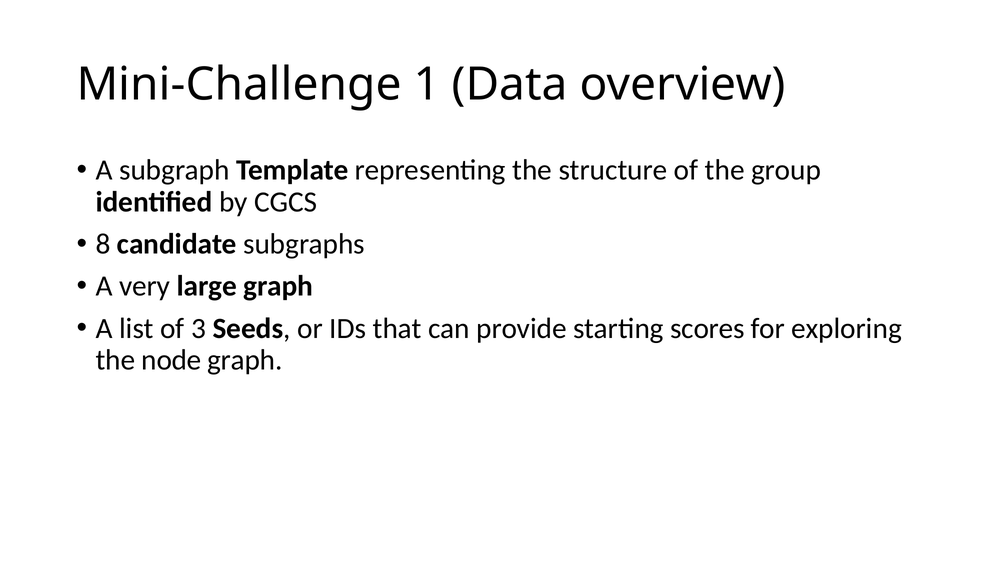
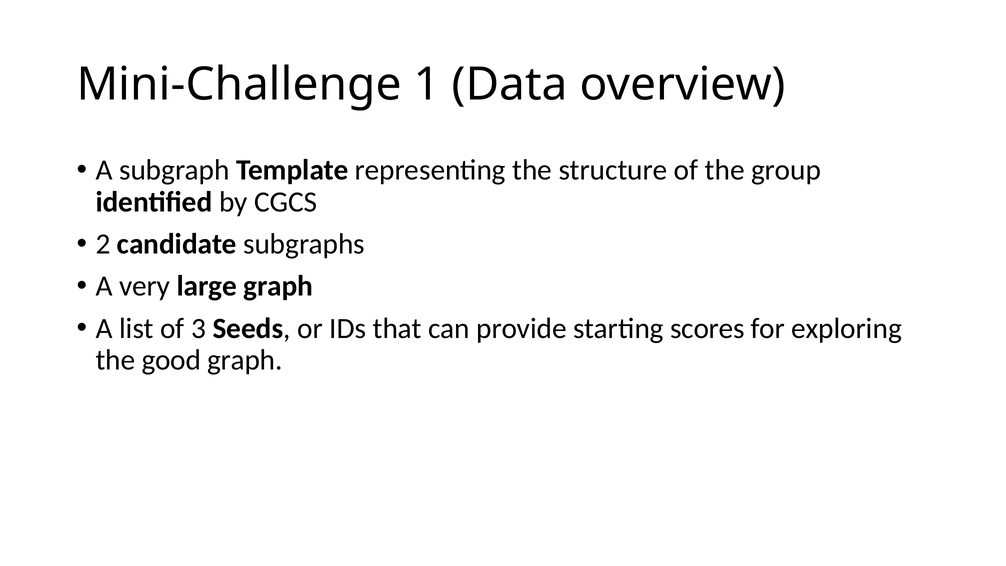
8: 8 -> 2 (103, 244)
node: node -> good (171, 360)
